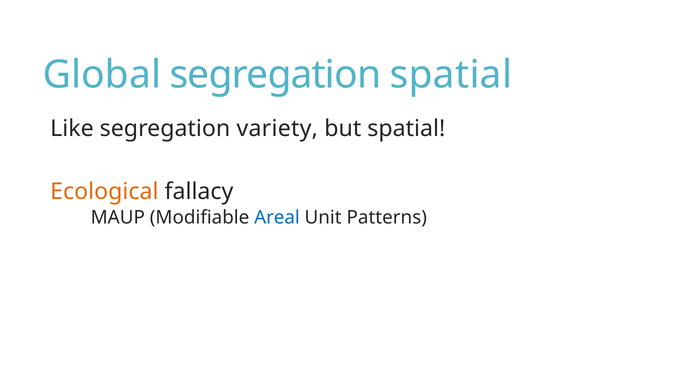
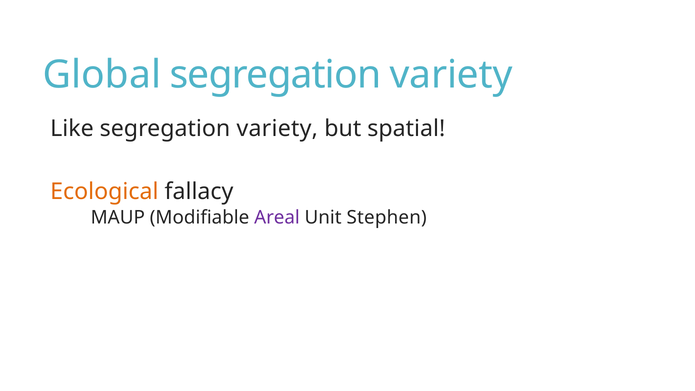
spatial: spatial -> variety (451, 75)
Areal colour: blue -> purple (277, 218)
Patterns: Patterns -> Stephen (387, 218)
